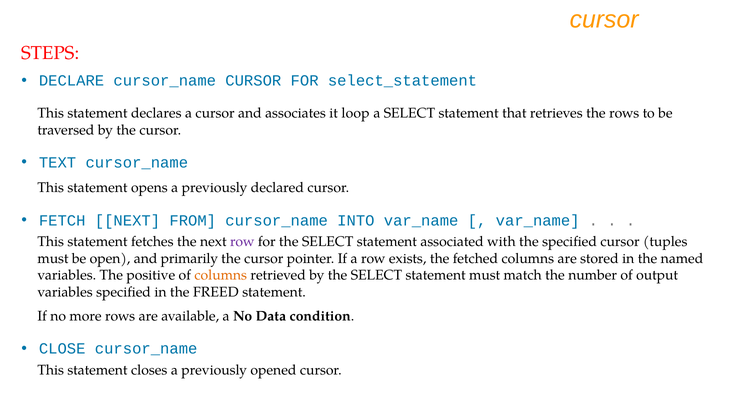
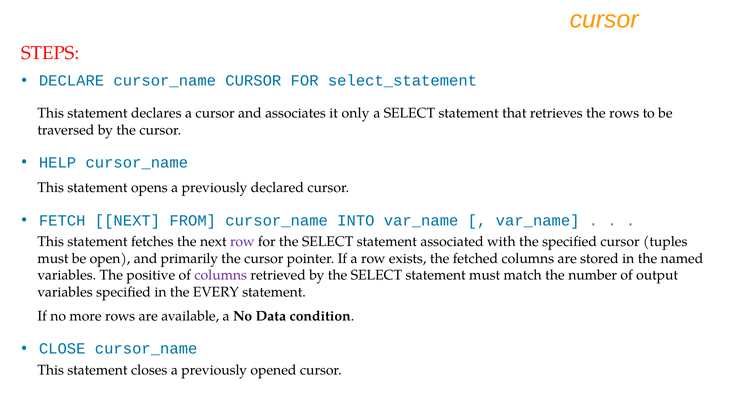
loop: loop -> only (356, 113)
TEXT: TEXT -> HELP (58, 163)
columns colour: orange -> purple (221, 275)
FREED: FREED -> EVERY (216, 292)
